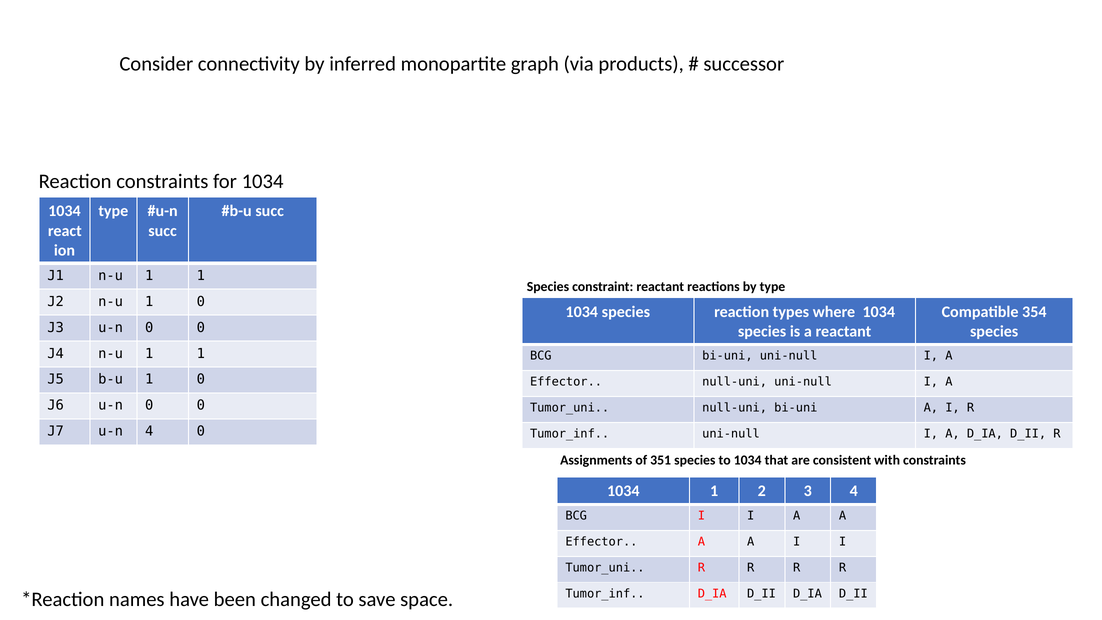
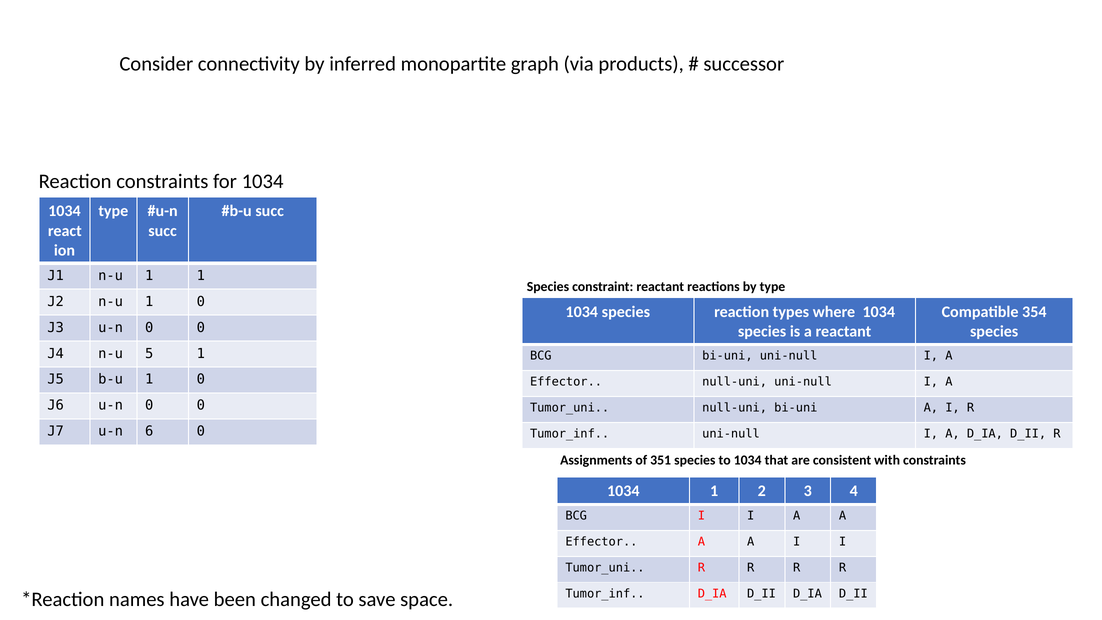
J4 n-u 1: 1 -> 5 (149, 353)
u-n 4: 4 -> 6 (149, 431)
